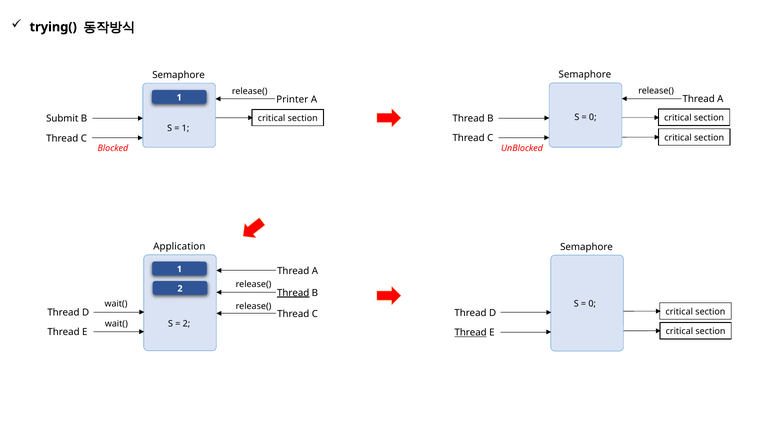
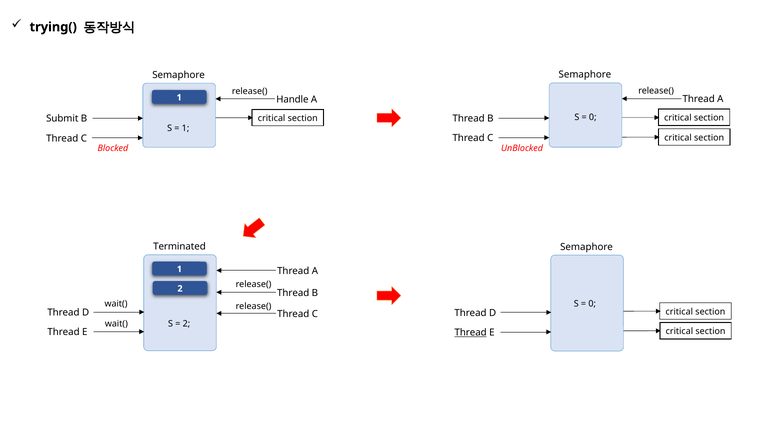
Printer: Printer -> Handle (292, 99)
Application: Application -> Terminated (179, 247)
Thread underline: present -> none (293, 293)
